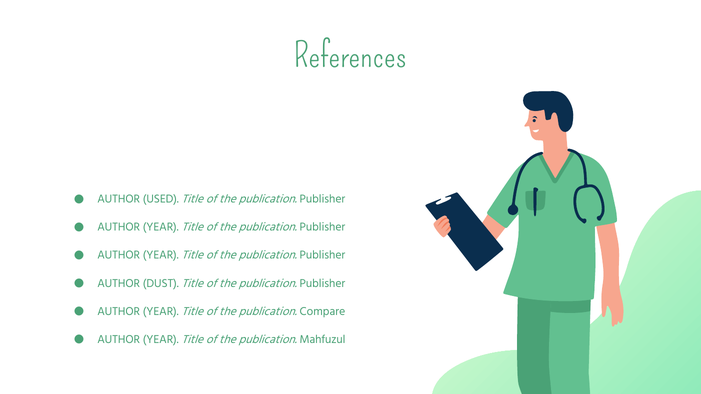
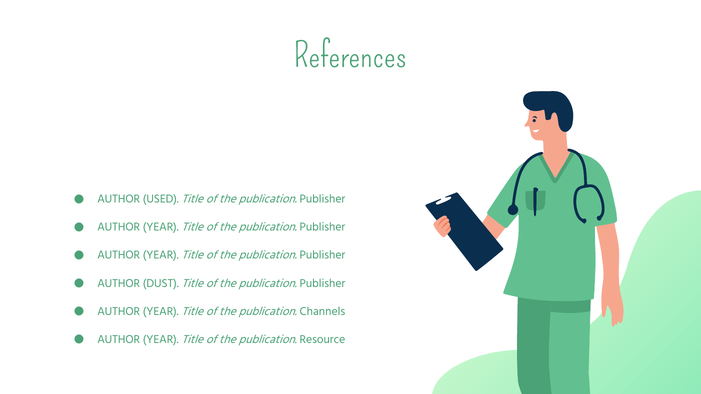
Compare: Compare -> Channels (322, 311)
Mahfuzul: Mahfuzul -> Resource (322, 339)
